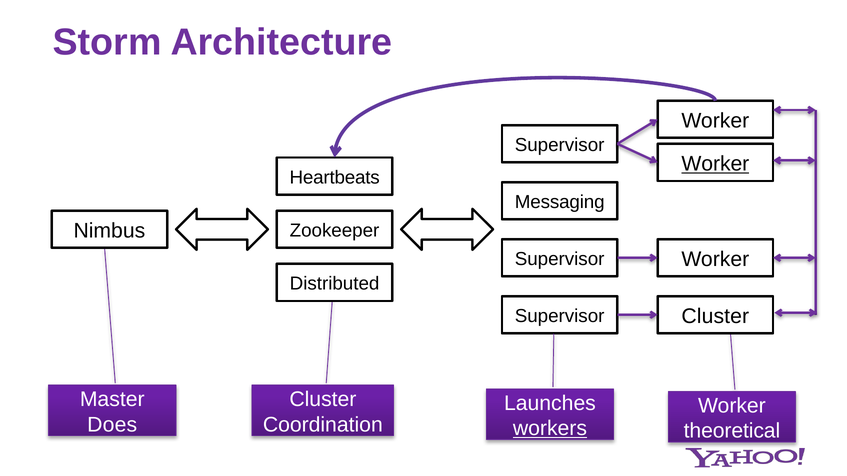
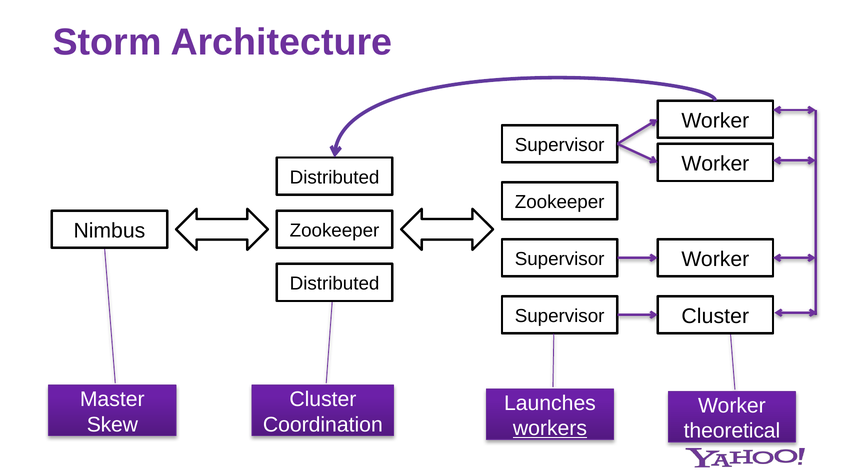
Worker underline: present -> none (715, 164)
Heartbeats: Heartbeats -> Distributed (335, 178)
Messaging: Messaging -> Zookeeper (560, 202)
Does: Does -> Skew (112, 425)
